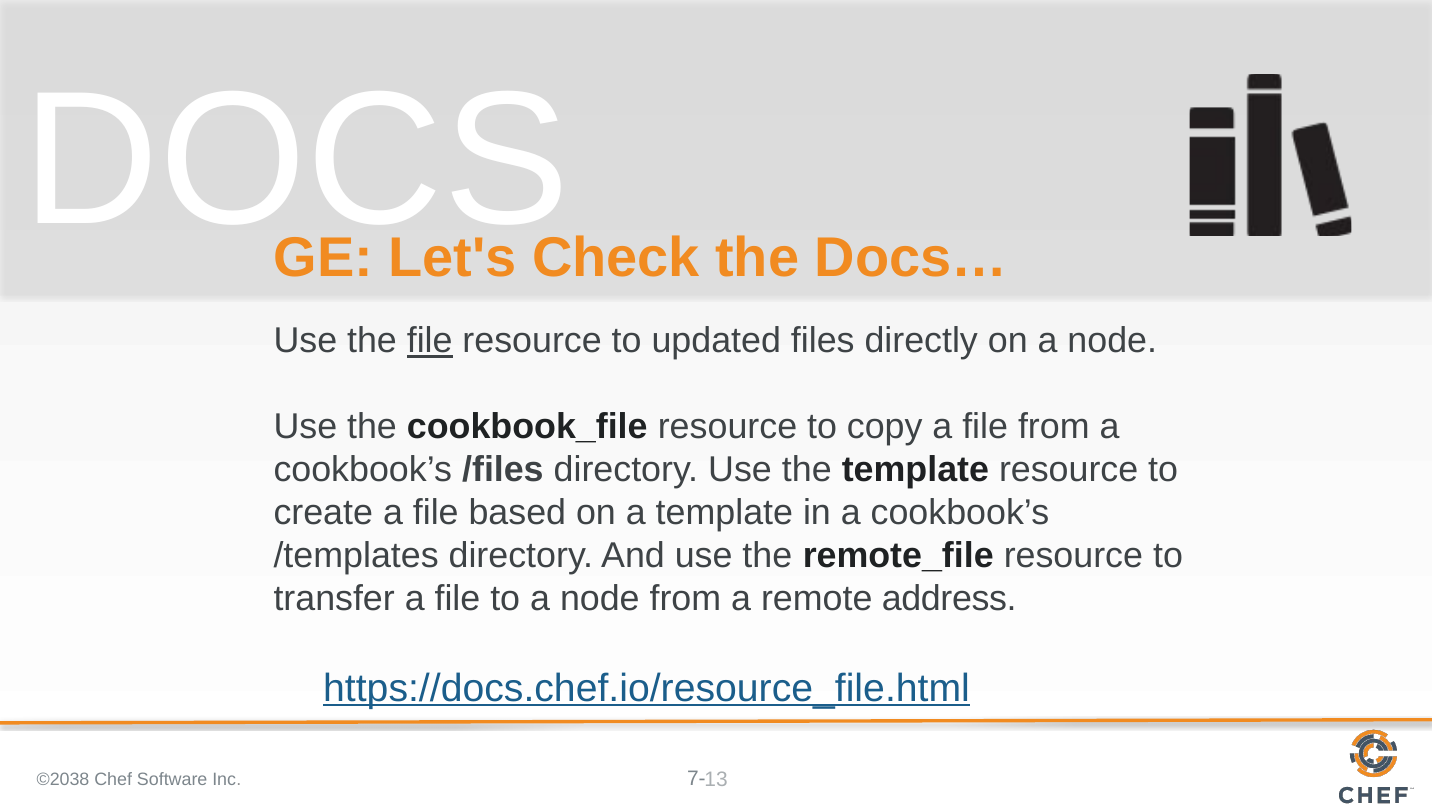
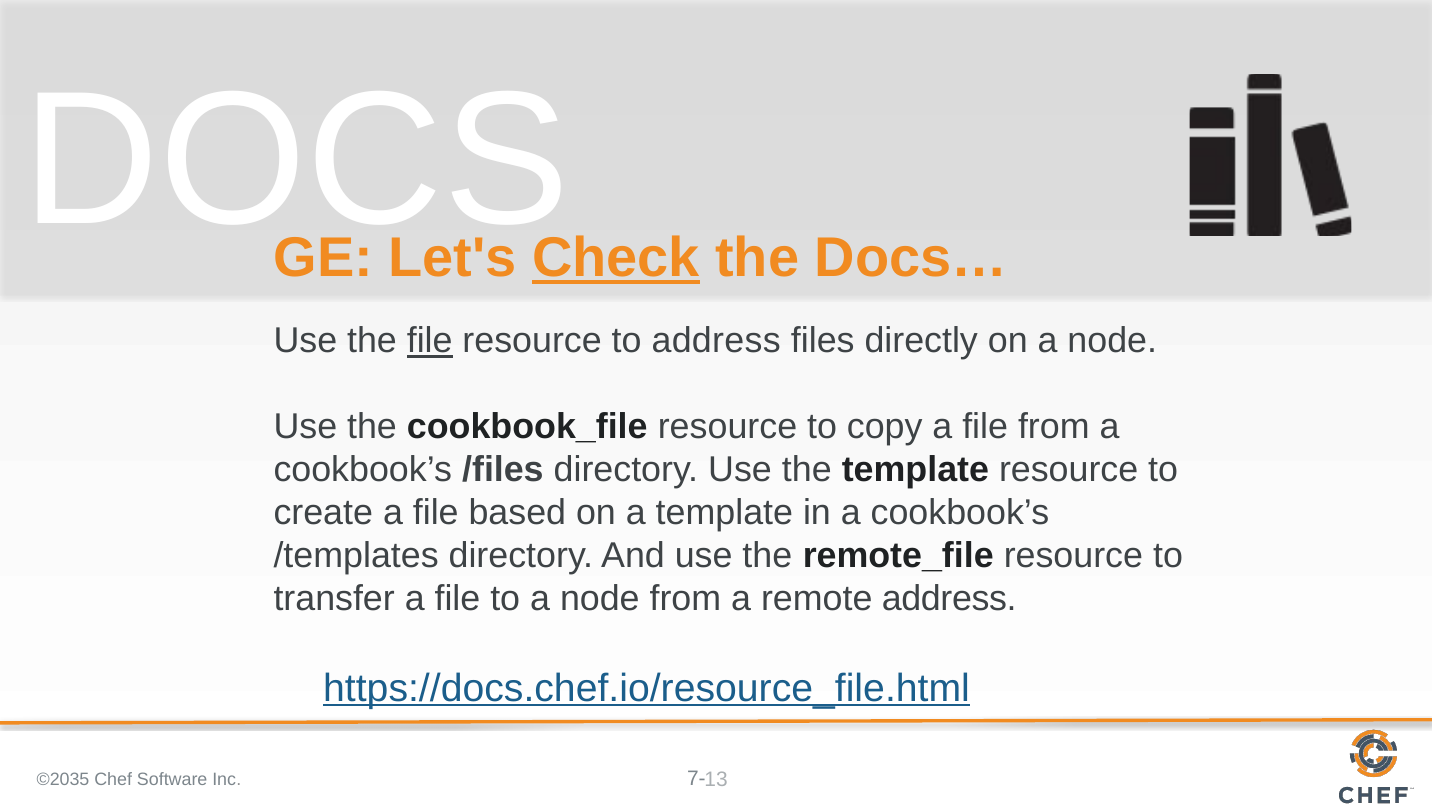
Check underline: none -> present (616, 258)
to updated: updated -> address (716, 341)
©2038: ©2038 -> ©2035 (63, 779)
